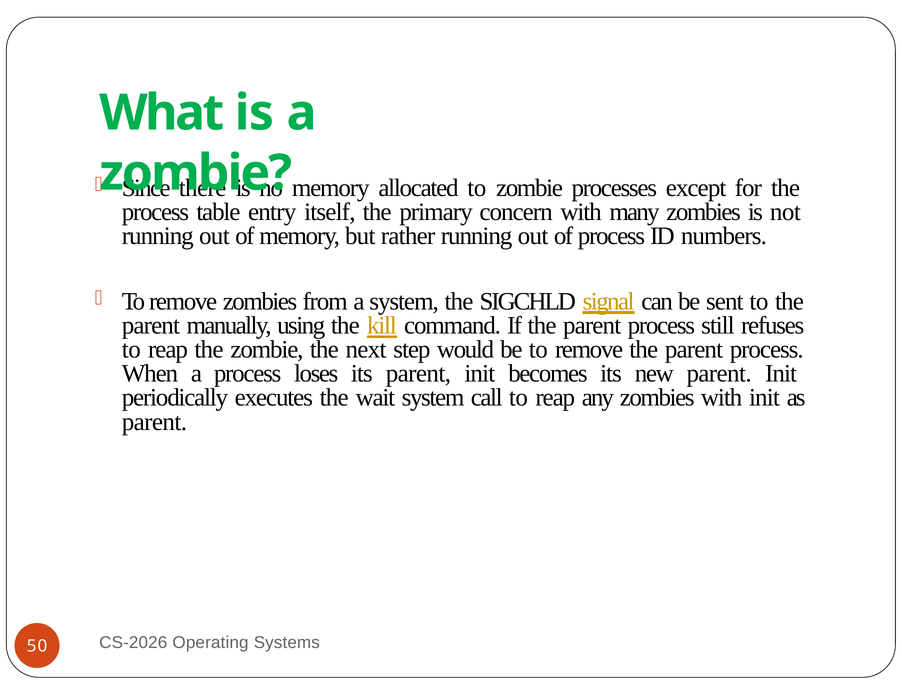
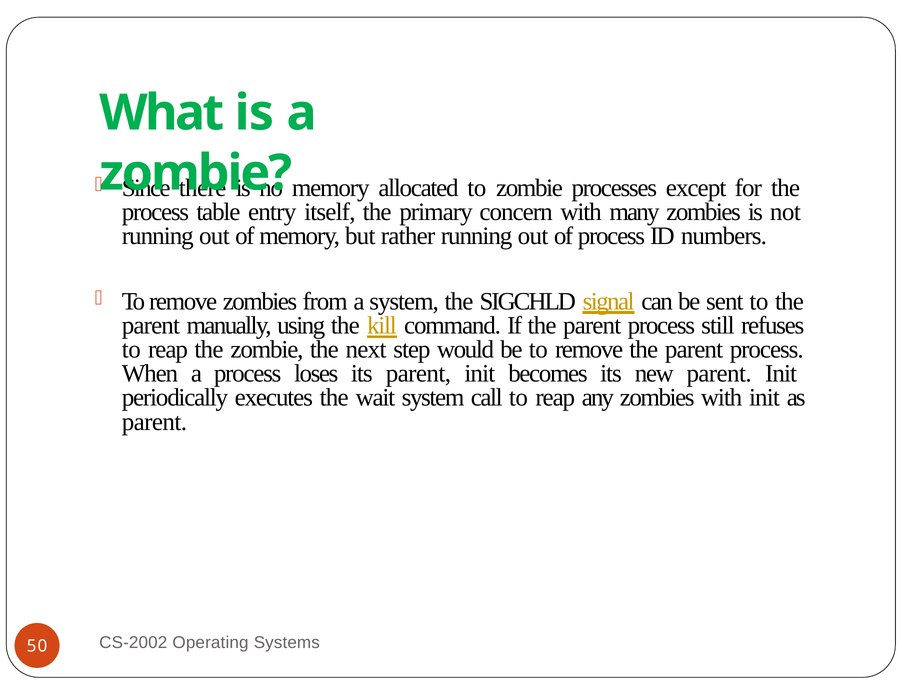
CS-2026: CS-2026 -> CS-2002 (133, 643)
